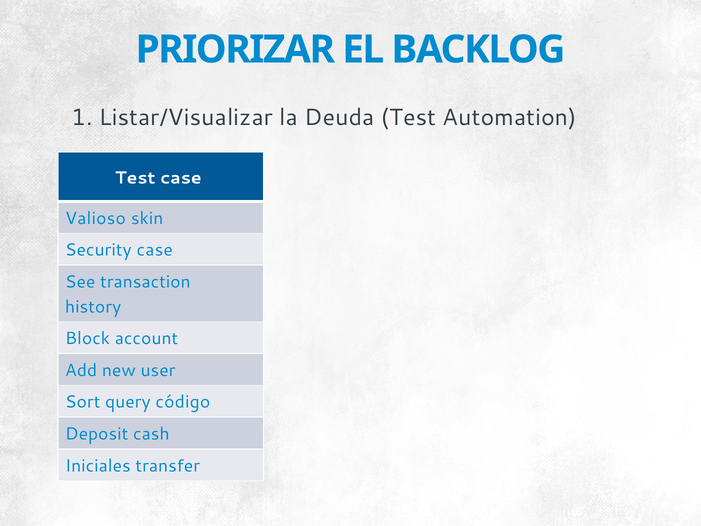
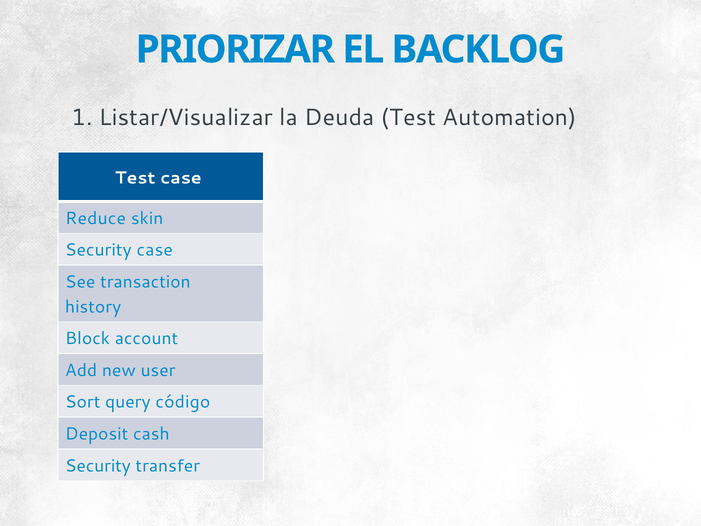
Valioso: Valioso -> Reduce (96, 218)
Iniciales: Iniciales -> Security (98, 466)
